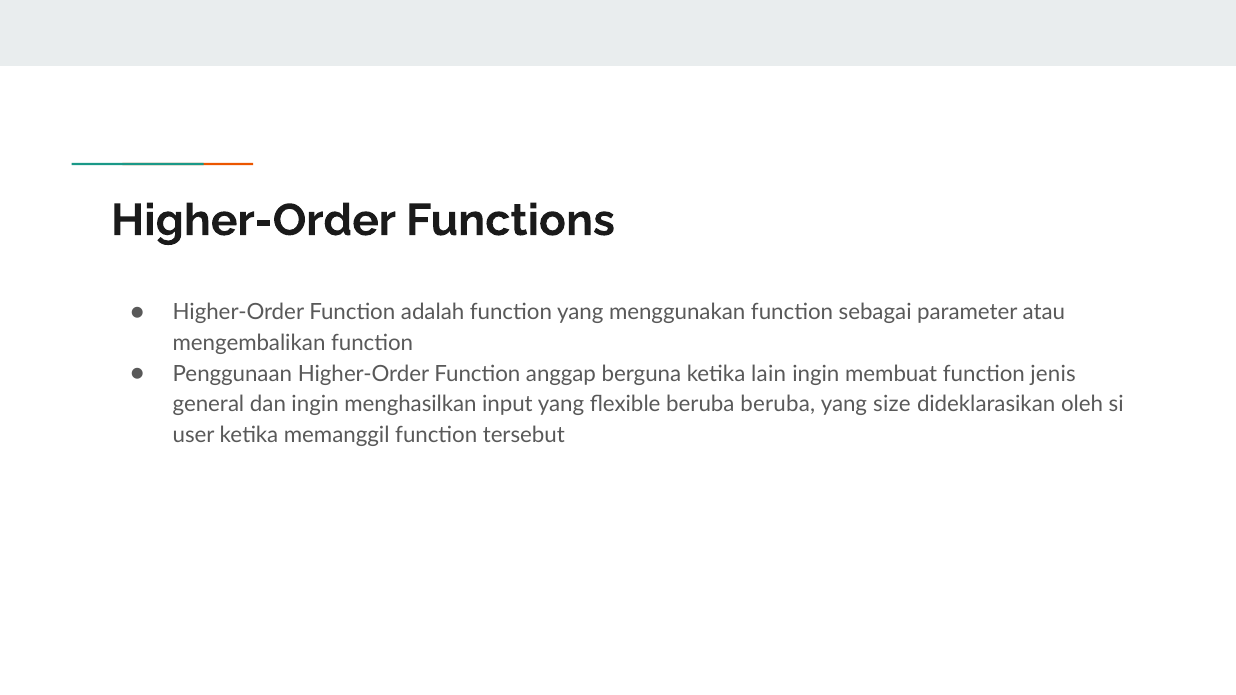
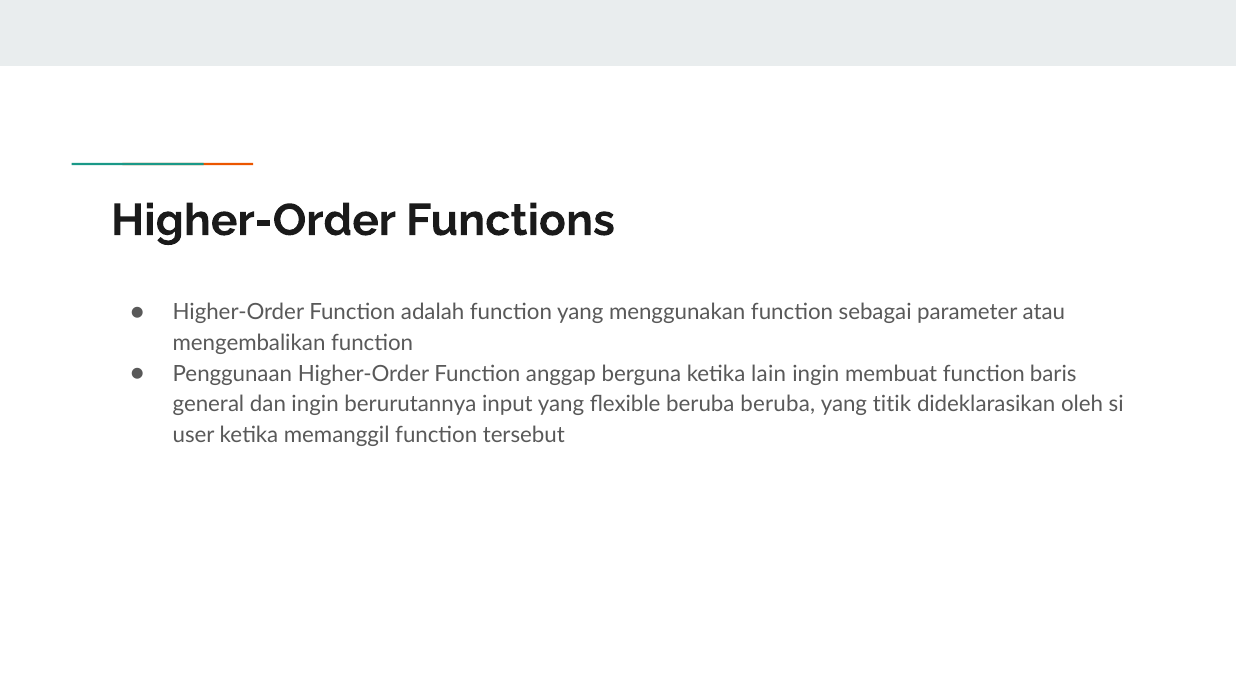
jenis: jenis -> baris (1053, 374)
menghasilkan: menghasilkan -> berurutannya (410, 405)
size: size -> titik (892, 405)
